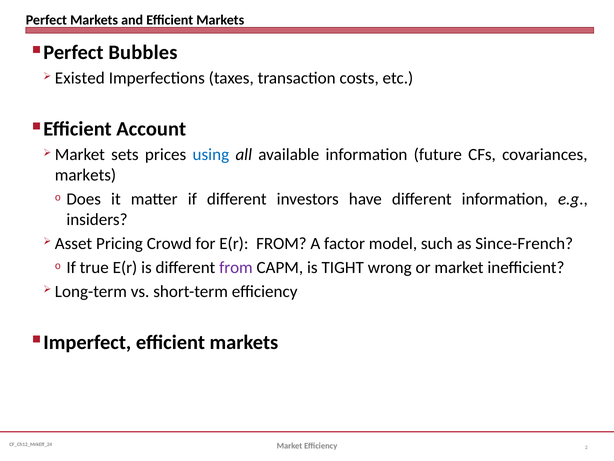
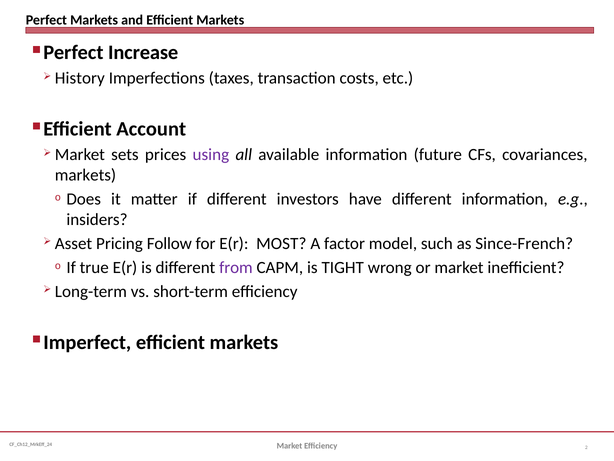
Bubbles: Bubbles -> Increase (143, 53)
Existed: Existed -> History (80, 78)
using colour: blue -> purple (211, 155)
Crowd: Crowd -> Follow (169, 243)
E(r FROM: FROM -> MOST (281, 243)
